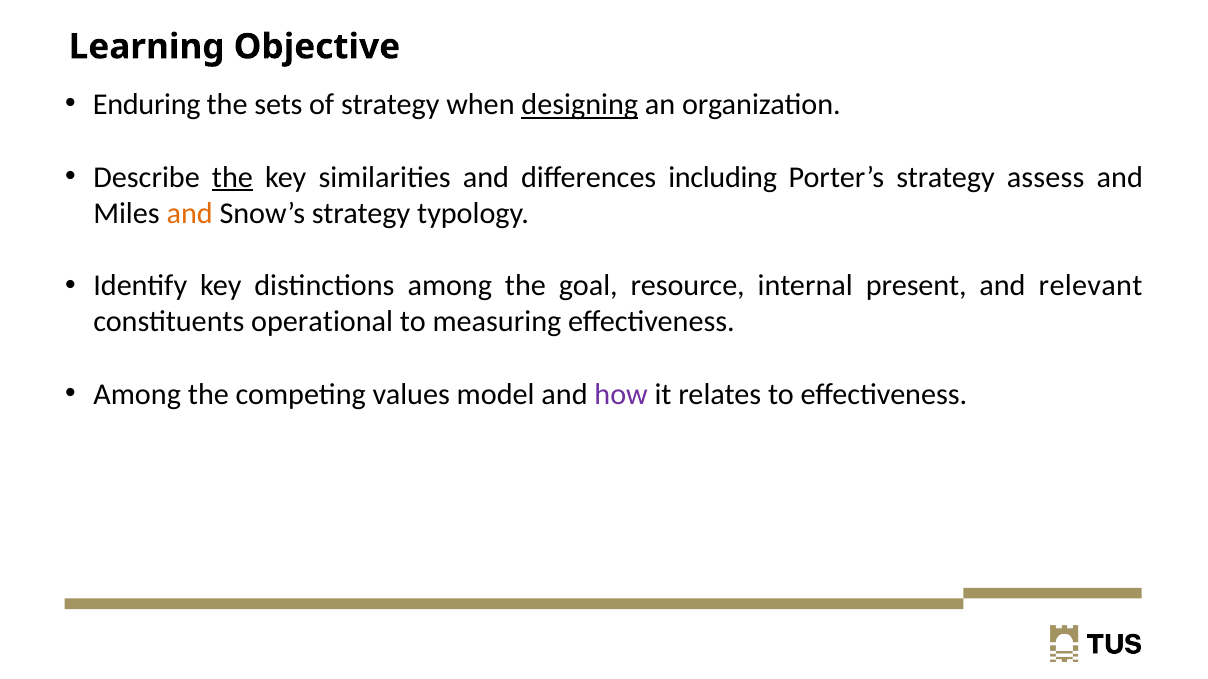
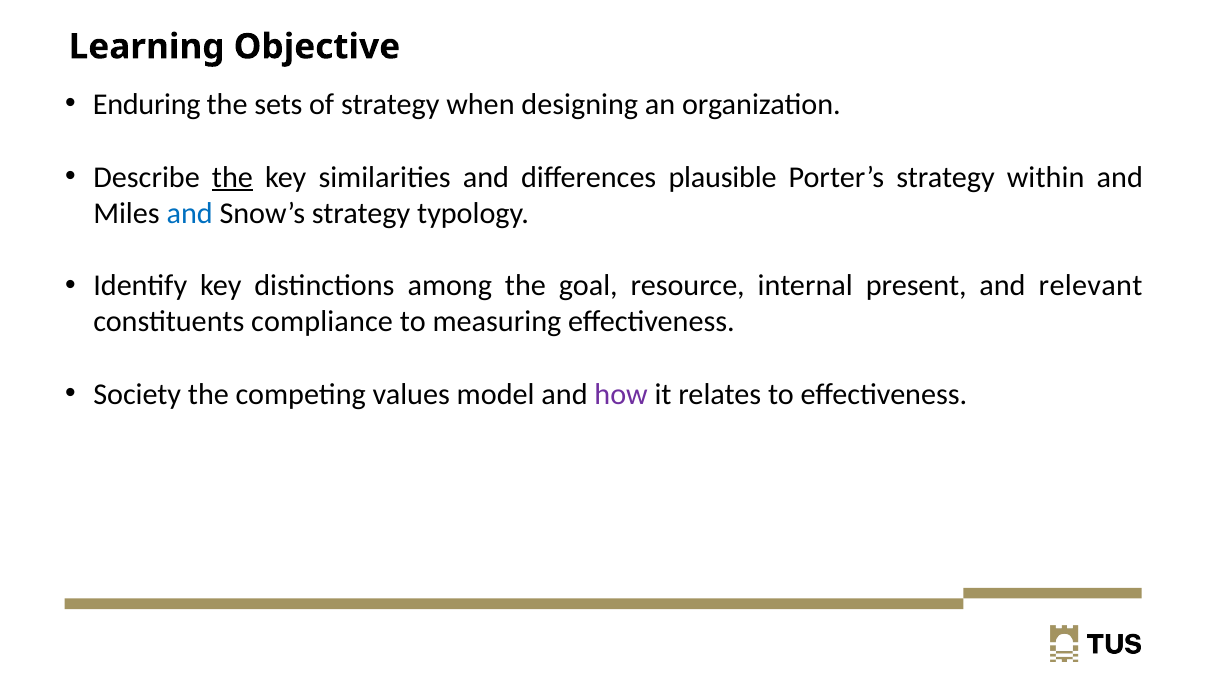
designing underline: present -> none (580, 105)
including: including -> plausible (723, 177)
assess: assess -> within (1046, 177)
and colour: orange -> blue (190, 213)
operational: operational -> compliance (322, 322)
Among: Among -> Society (137, 395)
